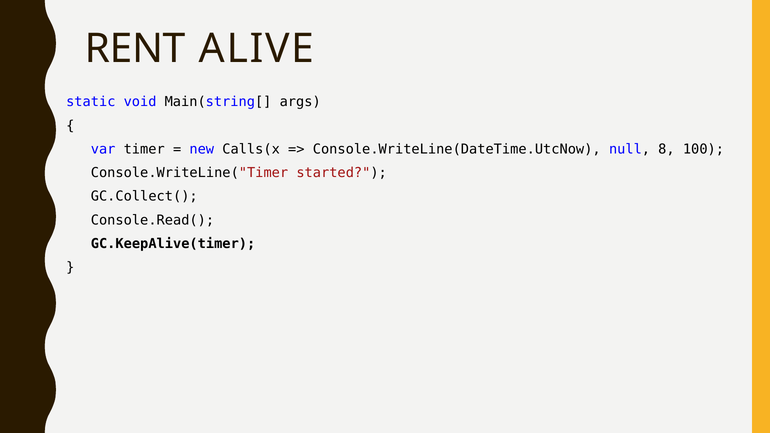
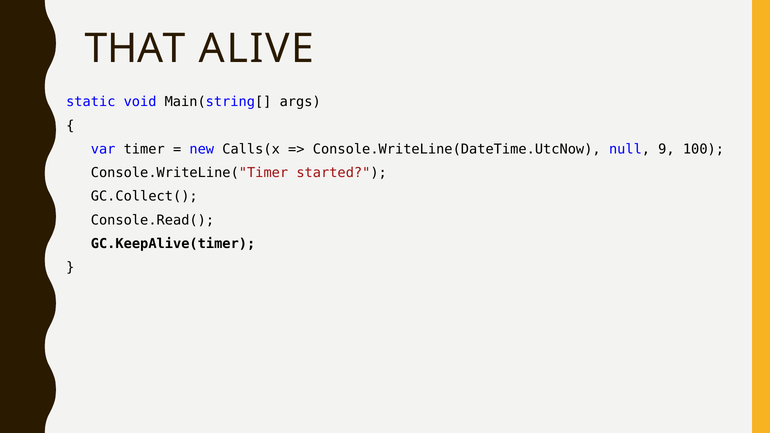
RENT: RENT -> THAT (135, 49)
8: 8 -> 9 (666, 149)
